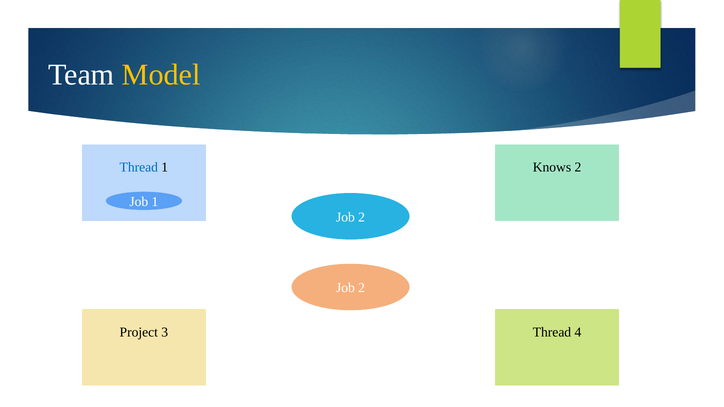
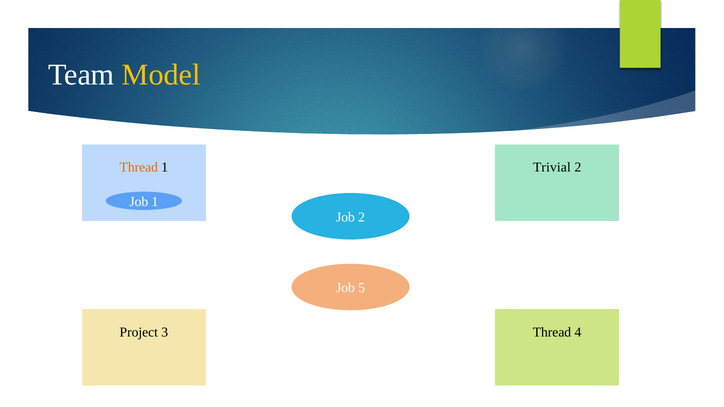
Thread colour: blue -> orange (139, 168)
Knows: Knows -> Trivial (552, 168)
2: 2 -> 5 (362, 288)
